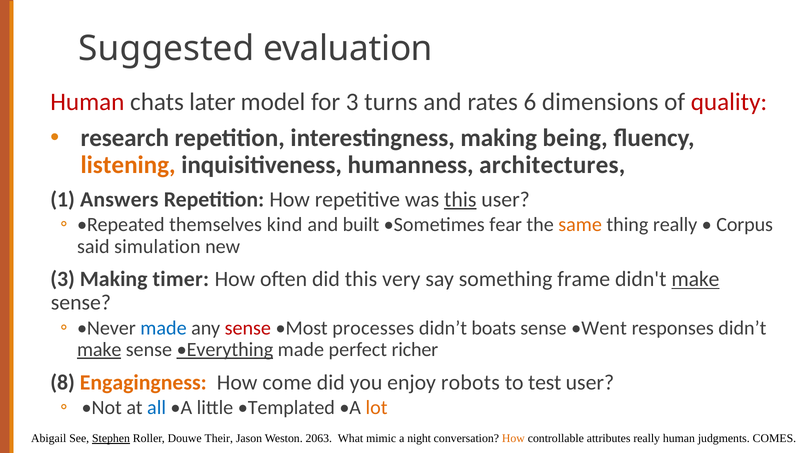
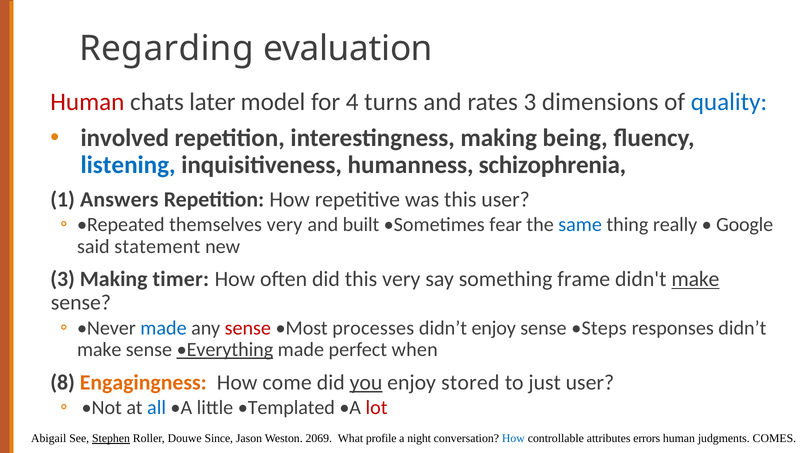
Suggested: Suggested -> Regarding (166, 49)
for 3: 3 -> 4 (352, 102)
rates 6: 6 -> 3 (530, 102)
quality colour: red -> blue (729, 102)
research: research -> involved (125, 138)
listening colour: orange -> blue (128, 165)
architectures: architectures -> schizophrenia (552, 165)
this underline: present -> none (460, 199)
themselves kind: kind -> very (285, 225)
same colour: orange -> blue (580, 225)
Corpus: Corpus -> Google (745, 225)
simulation: simulation -> statement (157, 246)
didn’t boats: boats -> enjoy (494, 328)
Went: Went -> Steps (599, 328)
make underline: present -> none (99, 350)
richer: richer -> when (415, 350)
you underline: none -> present (366, 382)
robots: robots -> stored (470, 382)
test: test -> just (545, 382)
lot colour: orange -> red (377, 407)
Their: Their -> Since (219, 438)
2063: 2063 -> 2069 (319, 438)
mimic: mimic -> profile (381, 438)
How colour: orange -> blue (513, 438)
attributes really: really -> errors (647, 438)
